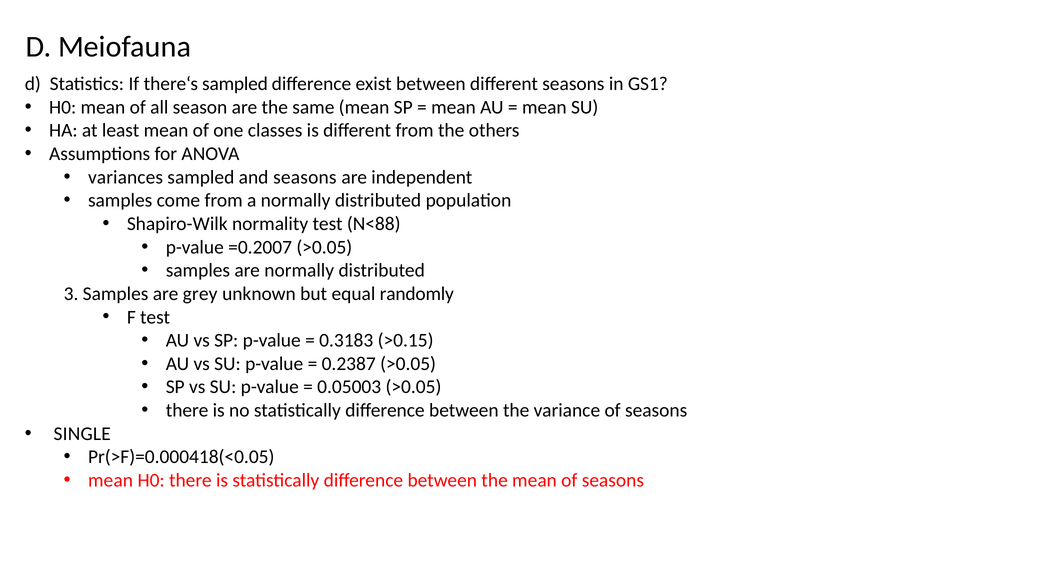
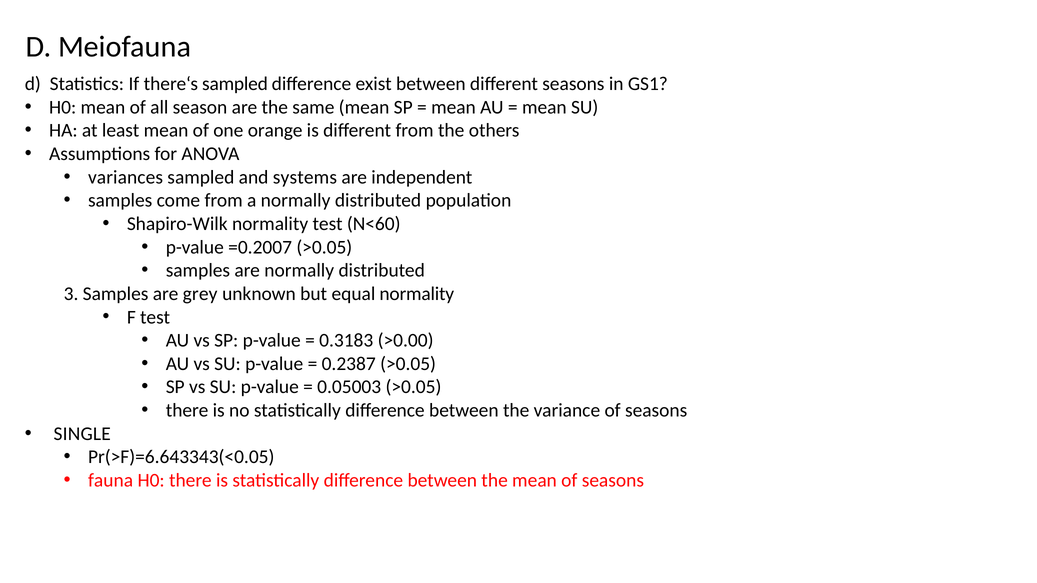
classes: classes -> orange (275, 131)
and seasons: seasons -> systems (305, 177)
N<88: N<88 -> N<60 (374, 224)
equal randomly: randomly -> normality (417, 294)
>0.15: >0.15 -> >0.00 (406, 341)
Pr(>F)=0.000418(<0.05: Pr(>F)=0.000418(<0.05 -> Pr(>F)=6.643343(<0.05 (181, 457)
mean: mean -> fauna (111, 481)
